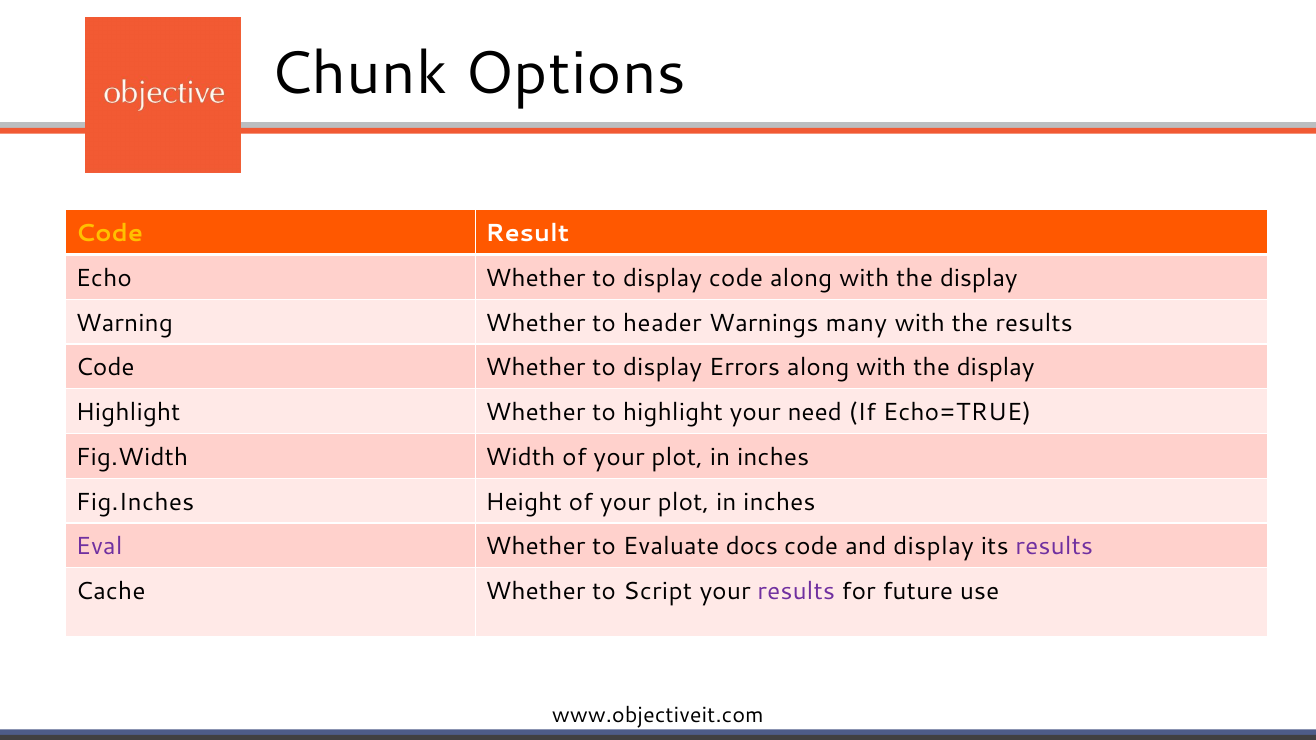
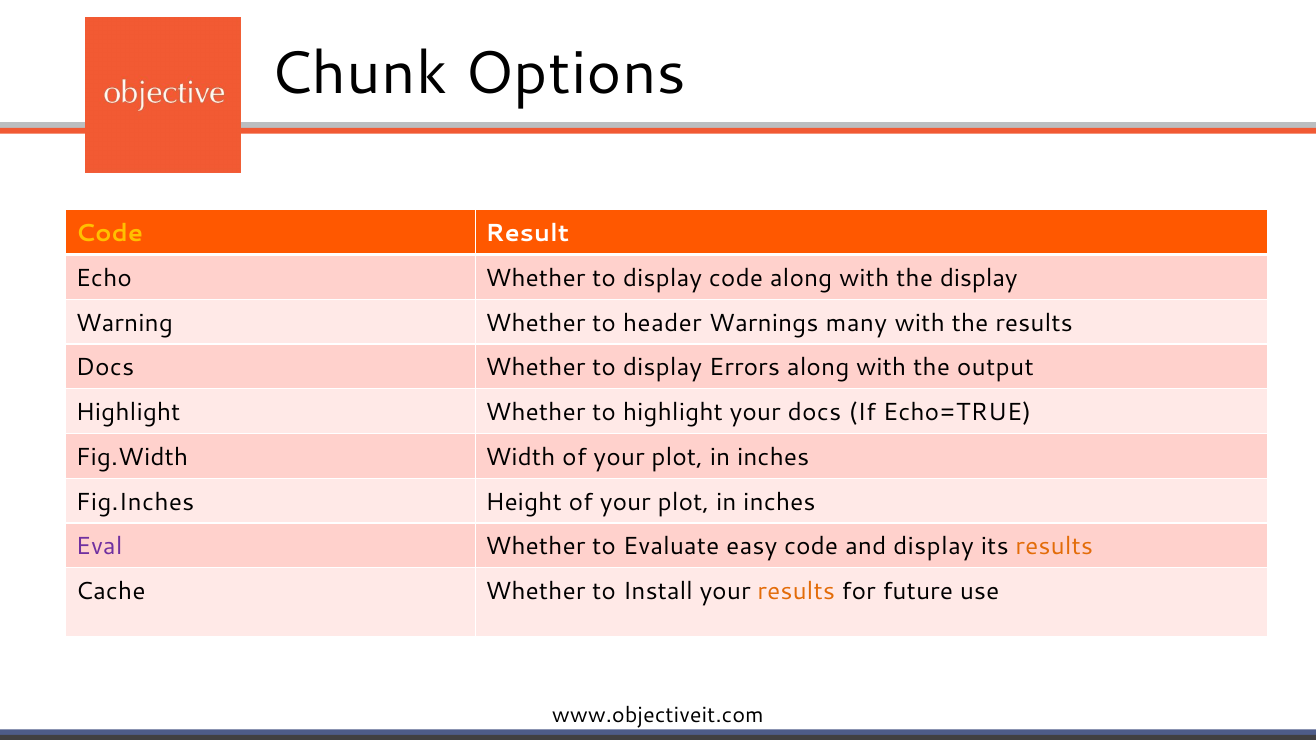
Code: Code -> Docs (105, 368)
display: display -> output (995, 368)
your need: need -> docs (815, 413)
docs: docs -> easy (752, 547)
results colour: purple -> orange (1054, 547)
Script: Script -> Install (658, 592)
results colour: purple -> orange (796, 592)
